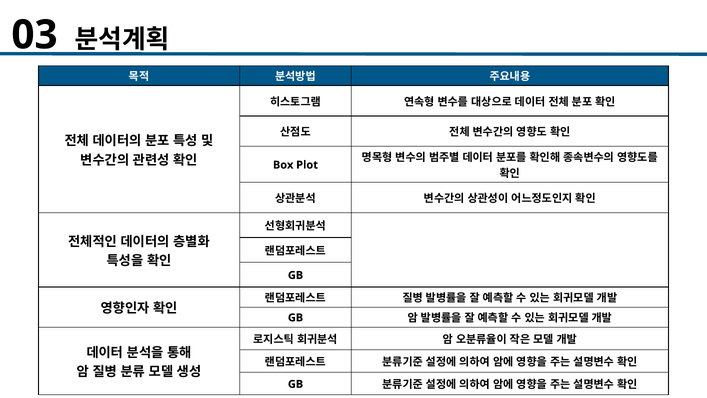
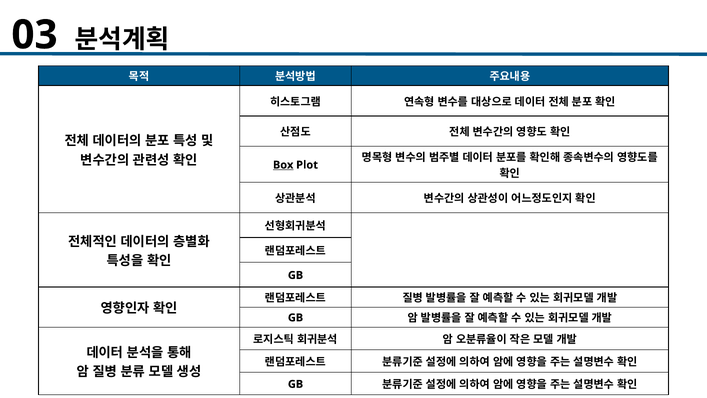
Box underline: none -> present (283, 165)
